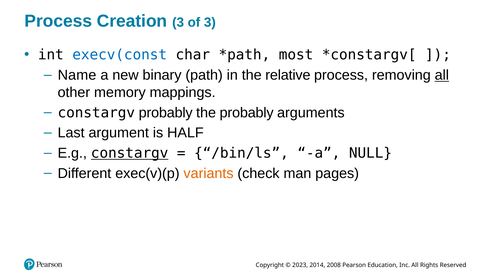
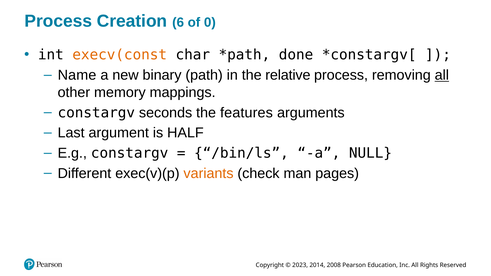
Creation 3: 3 -> 6 (178, 23)
of 3: 3 -> 0 (210, 23)
execv(const colour: blue -> orange (120, 55)
most: most -> done (296, 55)
constargv probably: probably -> seconds (166, 113)
the probably: probably -> features (246, 113)
constargv underline: present -> none (130, 153)
